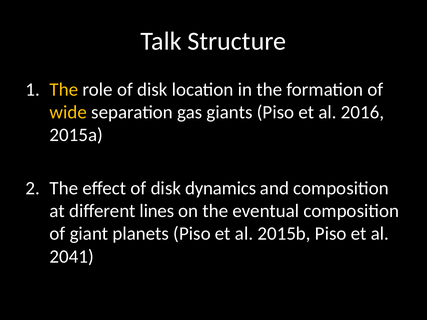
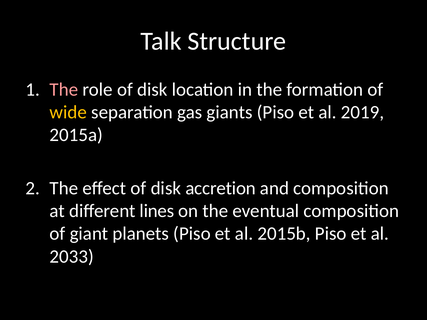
The colour: yellow -> pink (64, 90)
2016: 2016 -> 2019 (363, 112)
dynamics: dynamics -> accretion (221, 188)
2041: 2041 -> 2033 (72, 257)
